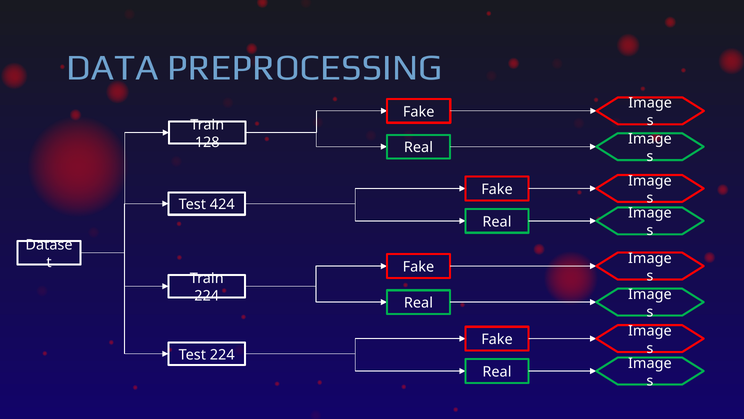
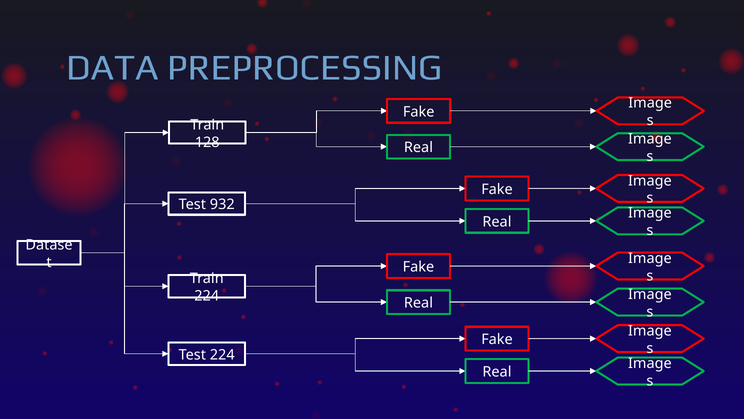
424: 424 -> 932 (222, 204)
